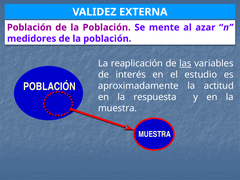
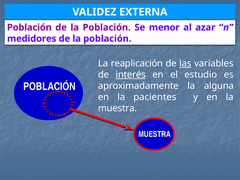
mente: mente -> menor (164, 27)
interés underline: none -> present (131, 75)
actitud: actitud -> alguna (219, 86)
respuesta: respuesta -> pacientes (155, 97)
